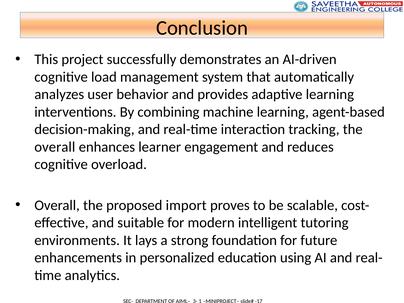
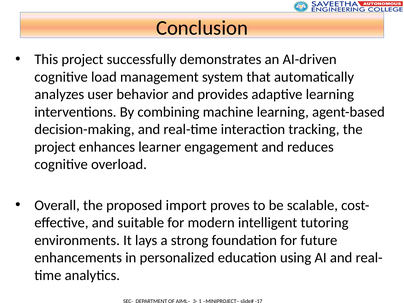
overall: overall -> project (55, 147)
